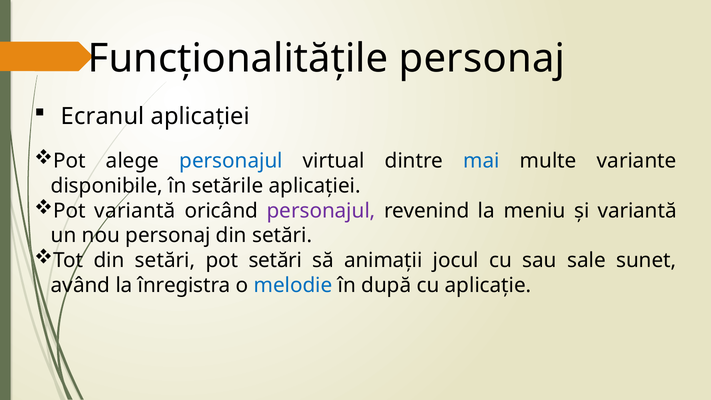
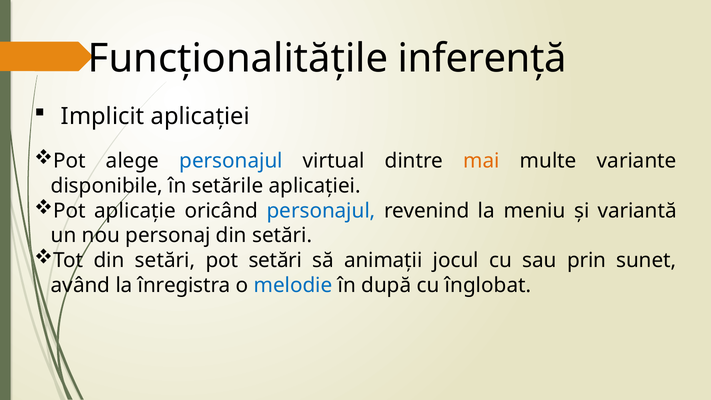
Funcționalitățile personaj: personaj -> inferență (482, 59)
Ecranul: Ecranul -> Implicit (103, 117)
mai colour: blue -> orange (482, 161)
Pot variantă: variantă -> aplicație (135, 211)
personajul colour: purple -> blue (321, 211)
sale: sale -> prin (587, 260)
aplicație: aplicație -> înglobat (488, 285)
